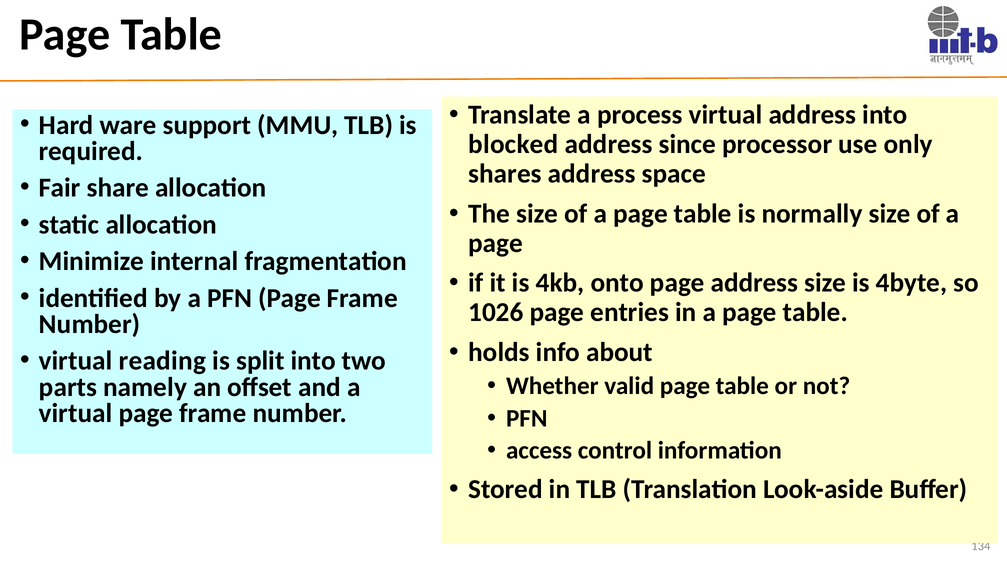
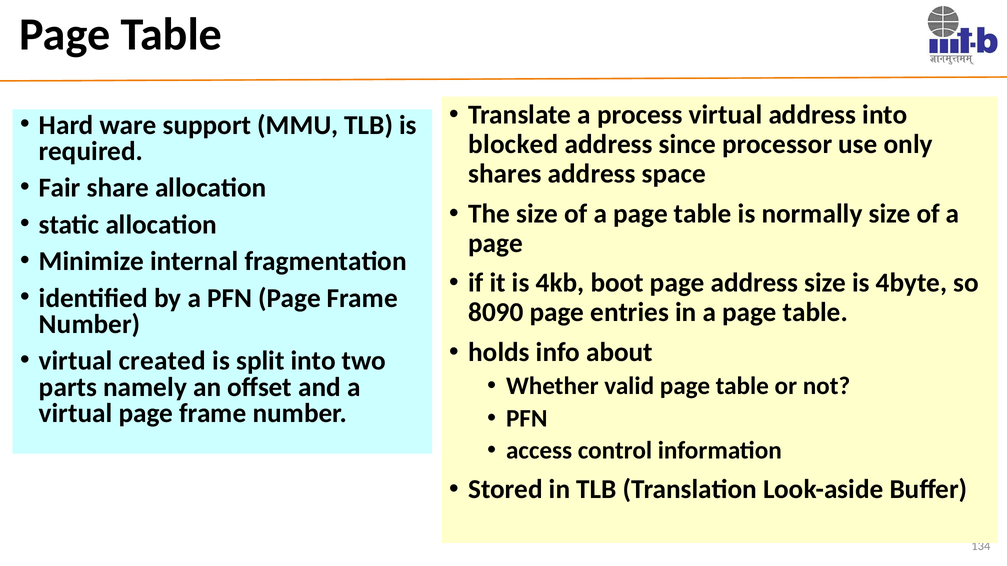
onto: onto -> boot (617, 283)
1026: 1026 -> 8090 (496, 313)
reading: reading -> created (162, 361)
